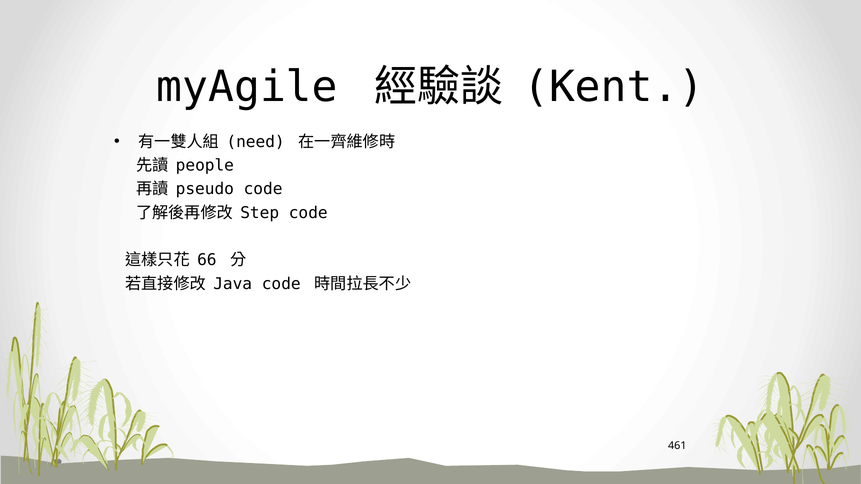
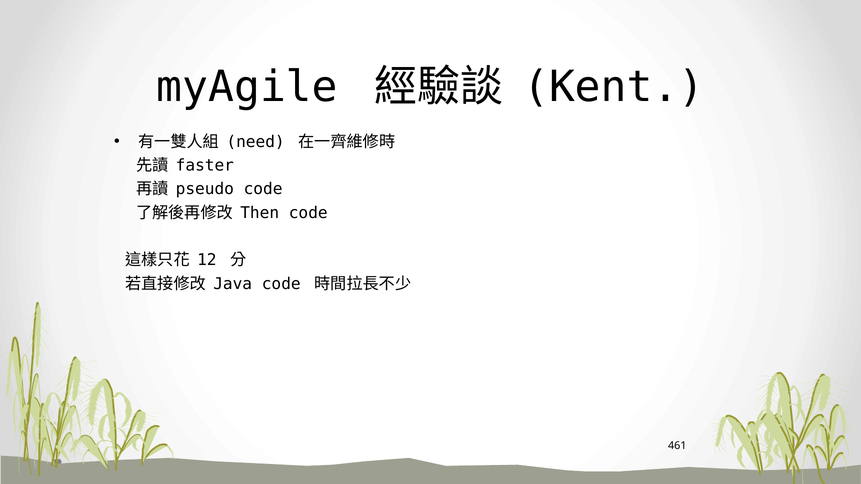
people: people -> faster (205, 166)
Step: Step -> Then (260, 213)
66: 66 -> 12 (207, 260)
